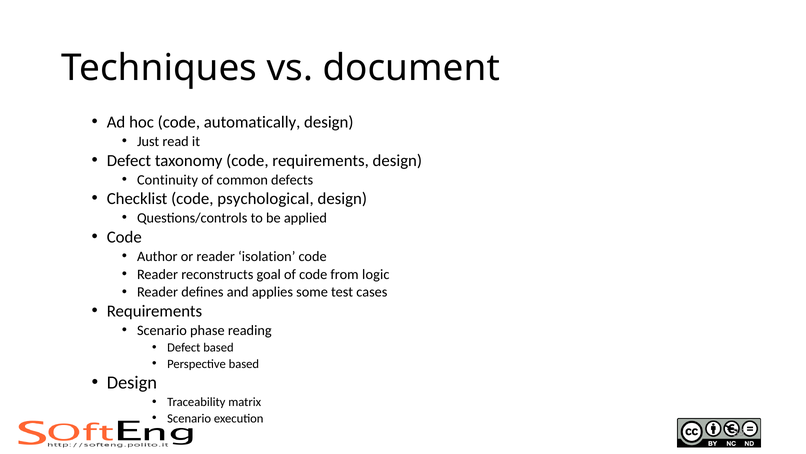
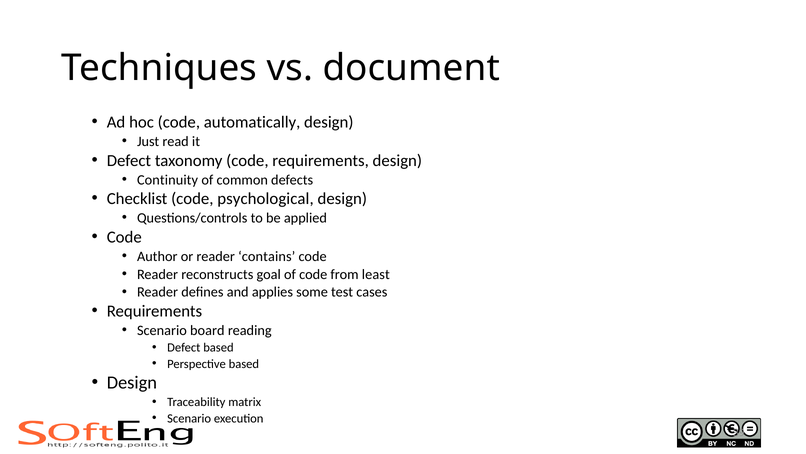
isolation: isolation -> contains (267, 256)
logic: logic -> least (376, 274)
phase: phase -> board (207, 330)
